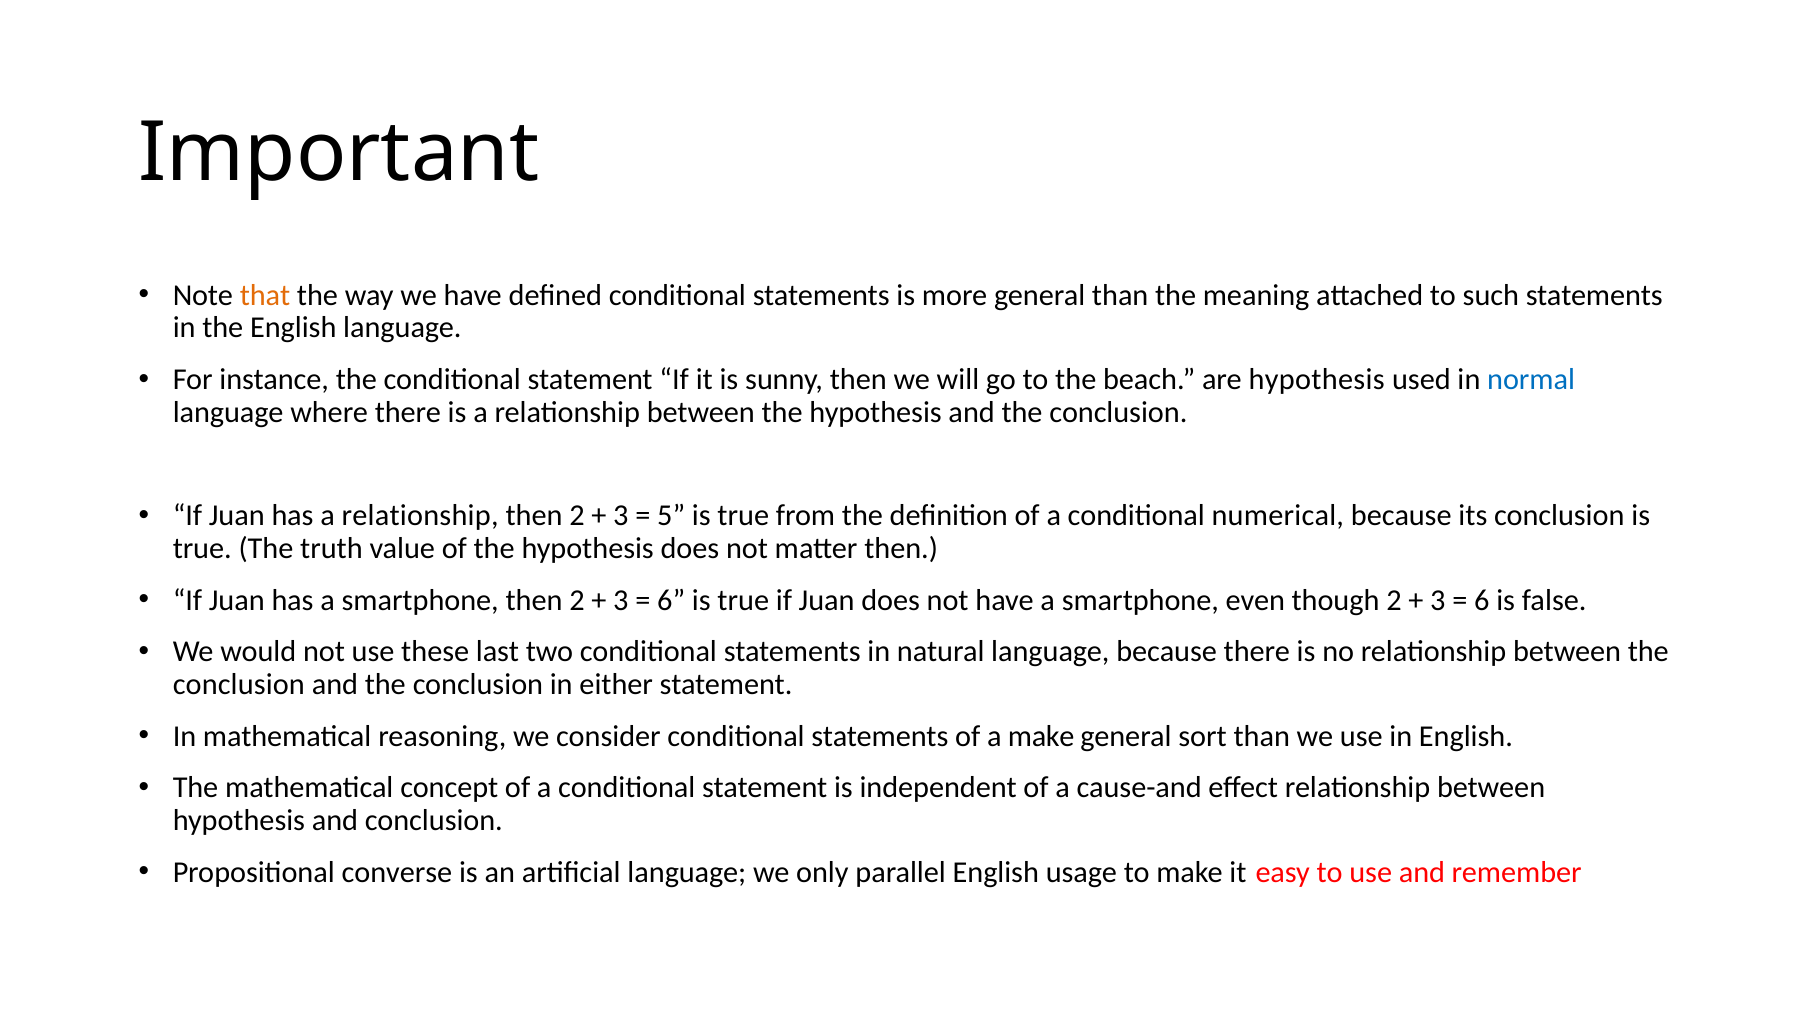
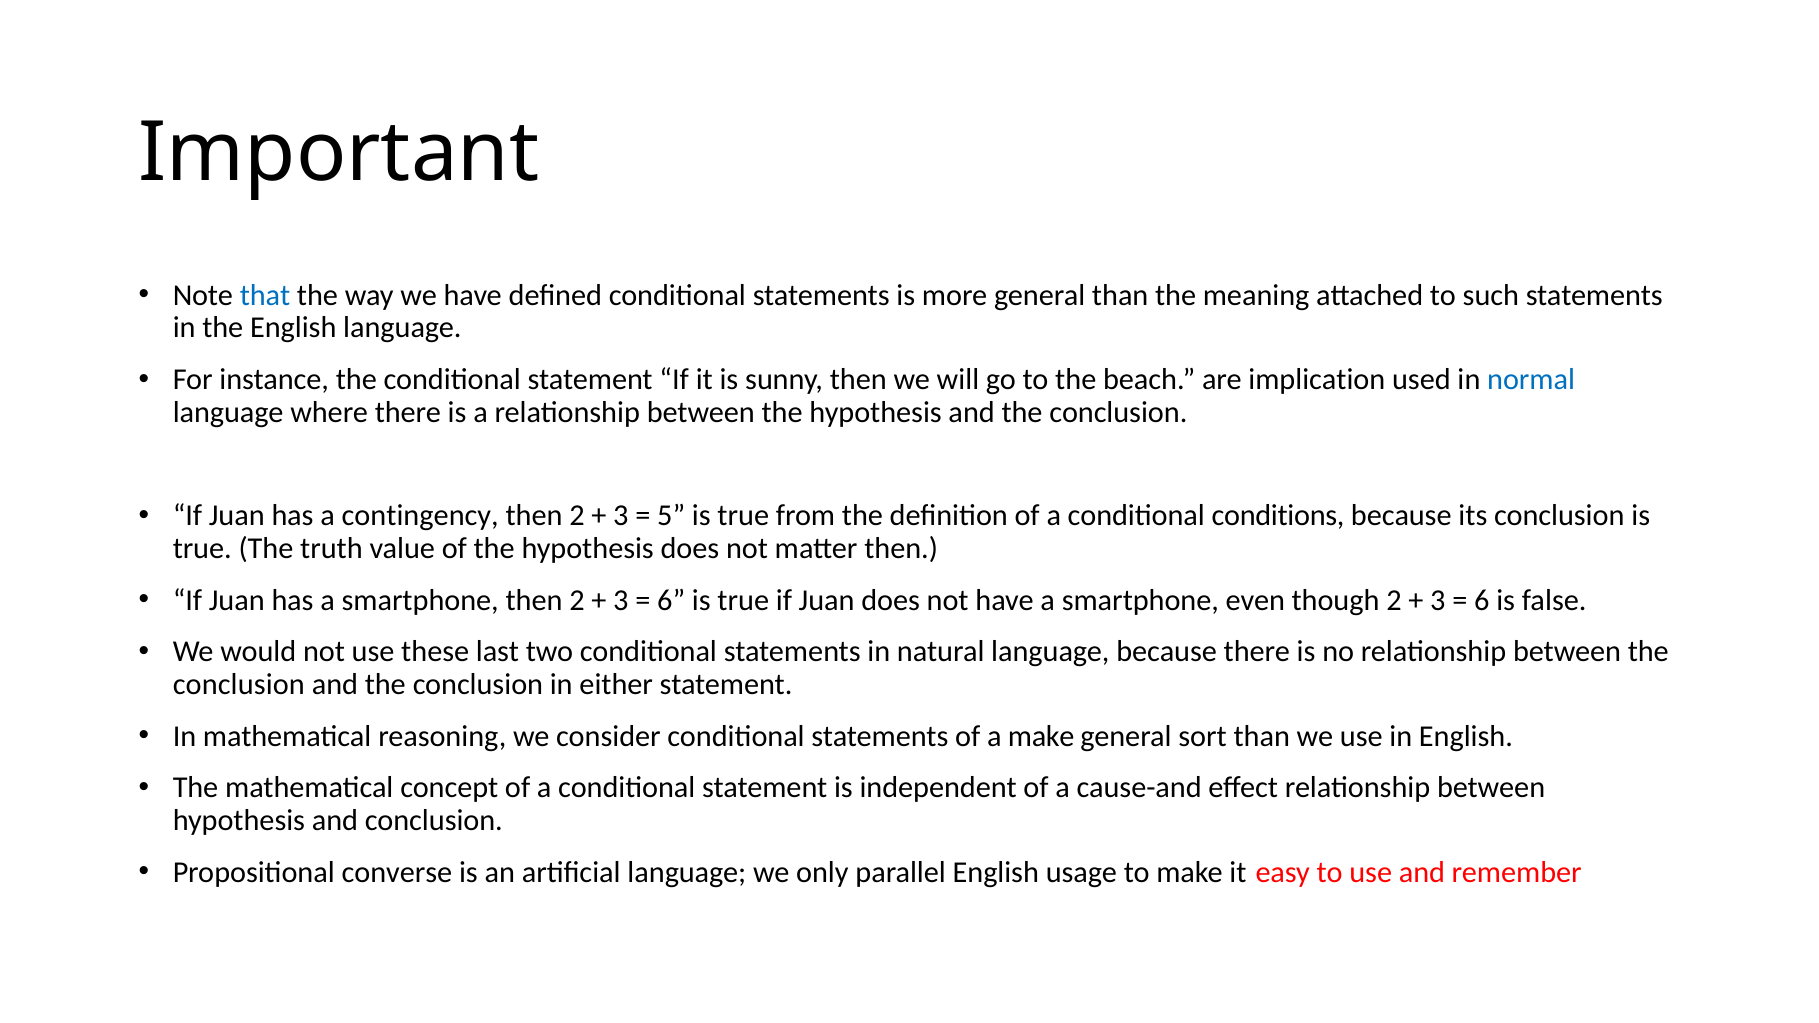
that colour: orange -> blue (265, 295)
are hypothesis: hypothesis -> implication (1317, 380)
has a relationship: relationship -> contingency (420, 516)
numerical: numerical -> conditions (1278, 516)
